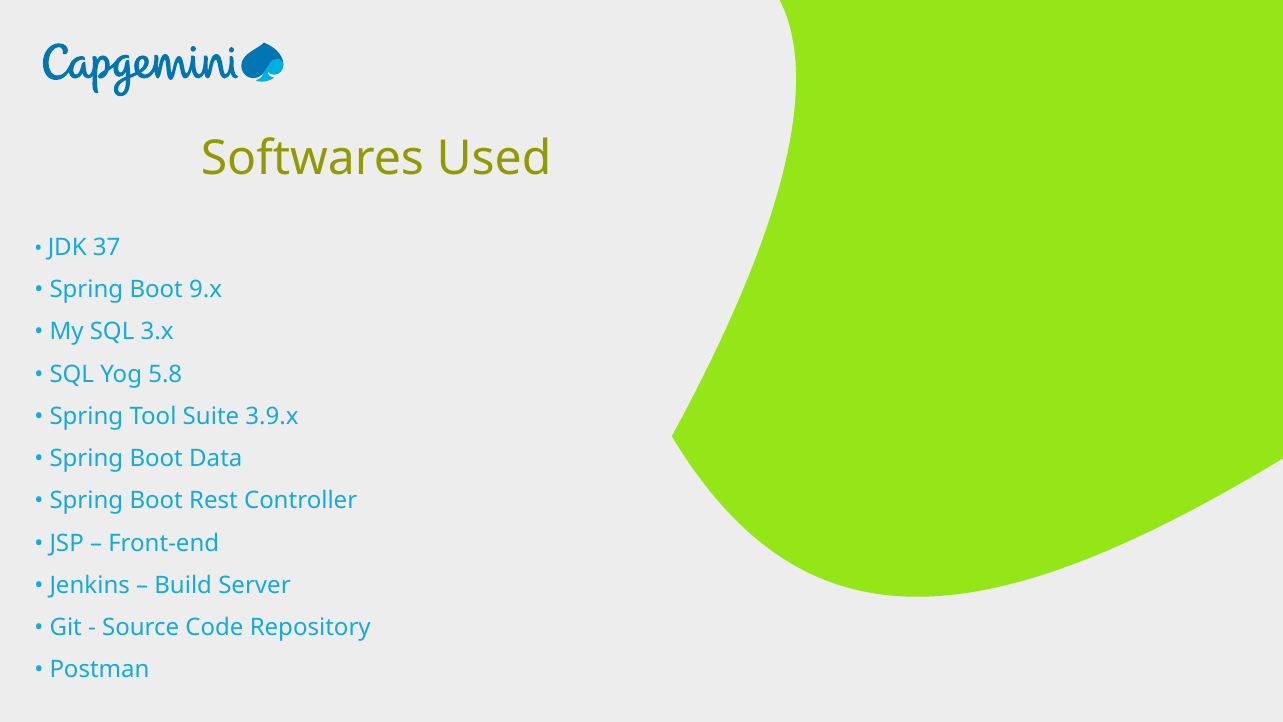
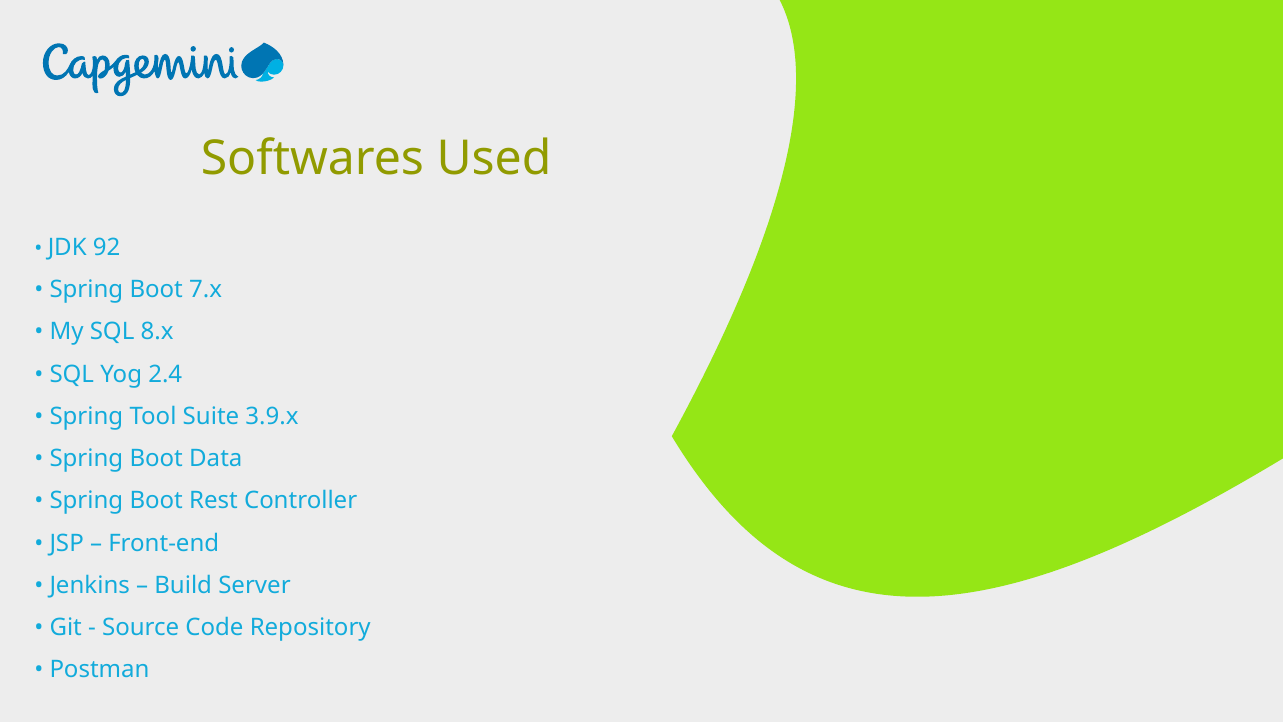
37: 37 -> 92 (107, 247)
9.x: 9.x -> 7.x (206, 289)
3.x: 3.x -> 8.x (157, 332)
5.8: 5.8 -> 2.4 (165, 374)
